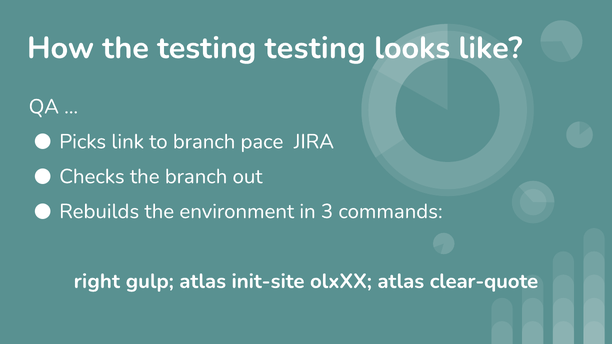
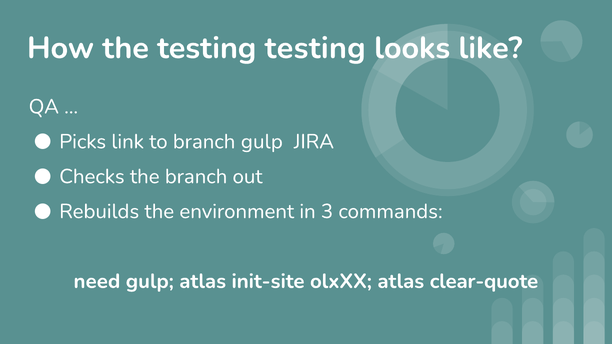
branch pace: pace -> gulp (262, 142)
right: right -> need (97, 281)
